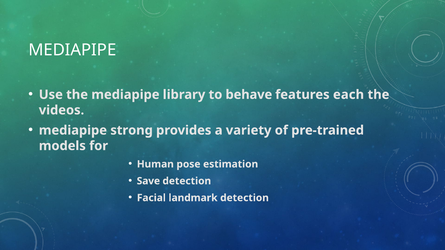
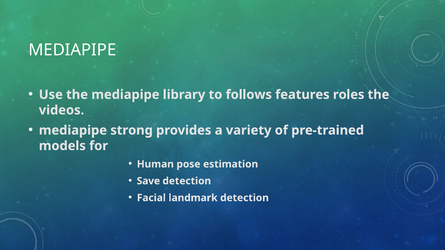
behave: behave -> follows (249, 95)
each: each -> roles (349, 95)
